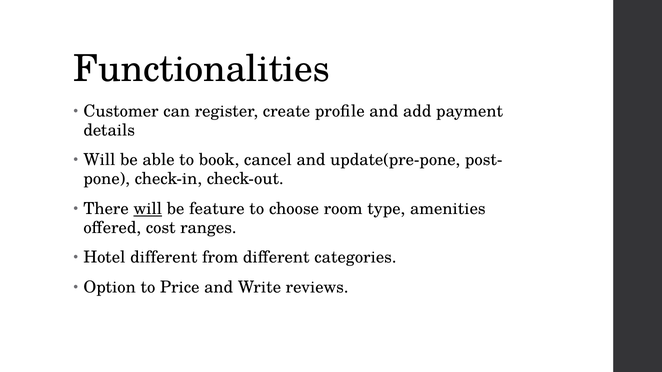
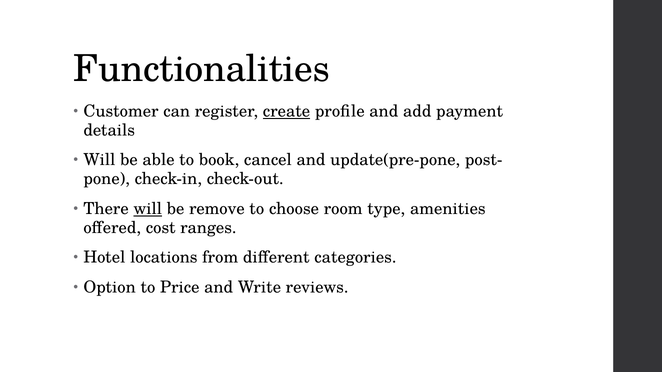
create underline: none -> present (287, 111)
feature: feature -> remove (217, 209)
Hotel different: different -> locations (164, 258)
